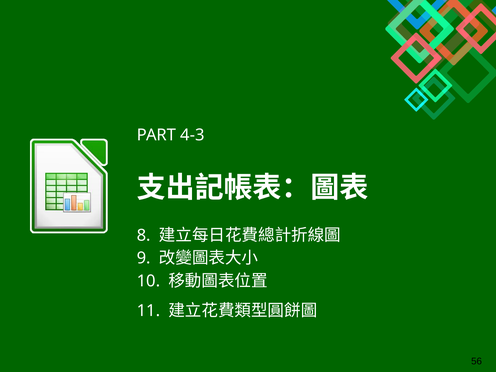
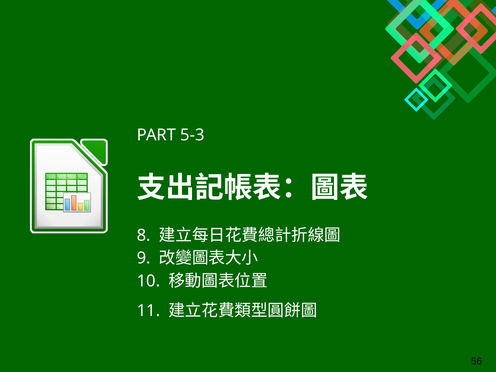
4-3: 4-3 -> 5-3 (192, 135)
